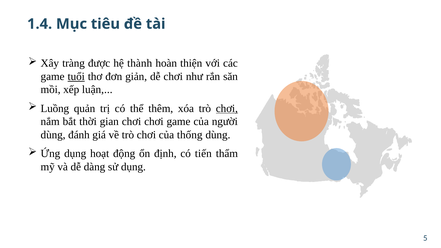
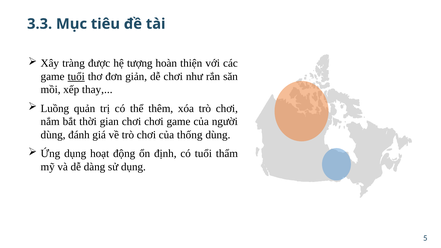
1.4: 1.4 -> 3.3 (40, 24)
thành: thành -> tượng (140, 63)
luận: luận -> thay (97, 90)
chơi underline: present -> none (227, 108)
có tiến: tiến -> tuổi (203, 154)
